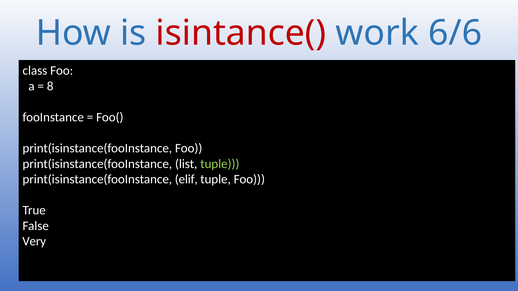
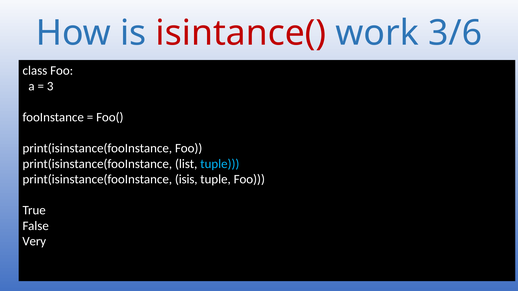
6/6: 6/6 -> 3/6 (455, 33)
8: 8 -> 3 (50, 86)
tuple colour: light green -> light blue (220, 164)
elif: elif -> isis (186, 180)
